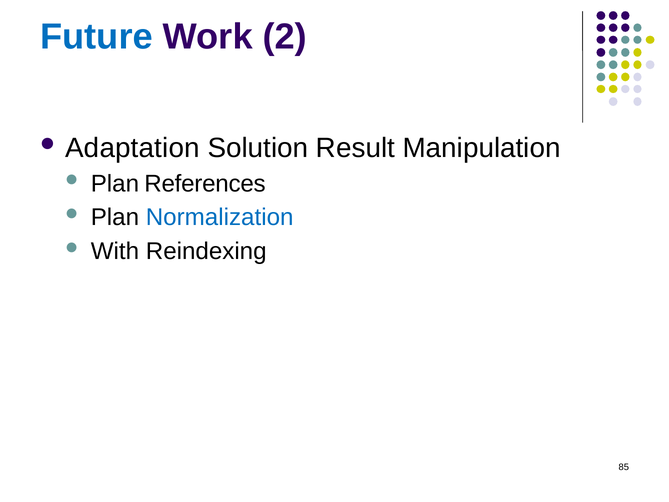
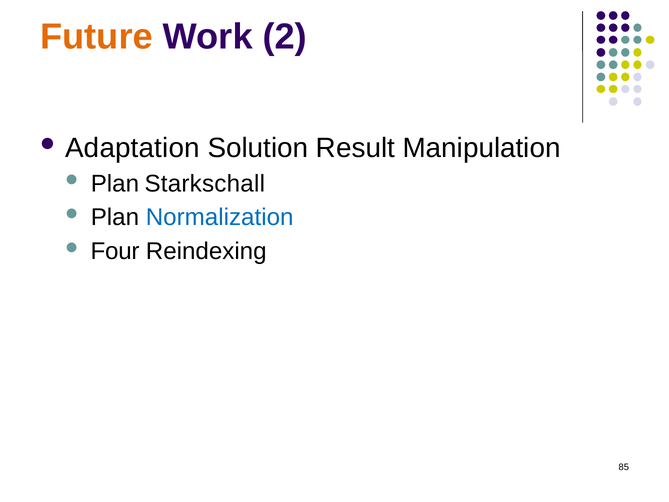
Future colour: blue -> orange (96, 37)
References: References -> Starkschall (205, 184)
With: With -> Four (115, 251)
